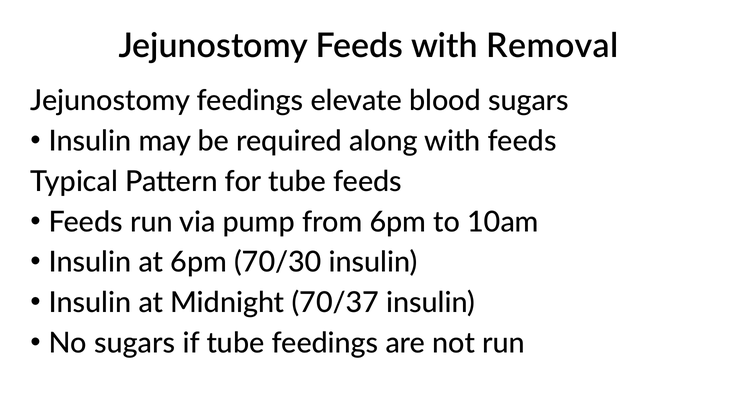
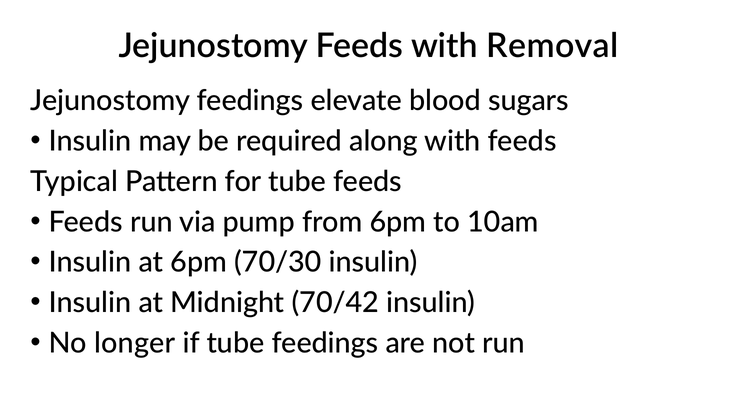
70/37: 70/37 -> 70/42 (335, 302)
No sugars: sugars -> longer (135, 343)
